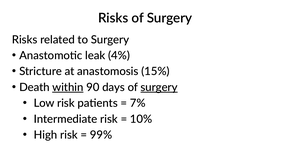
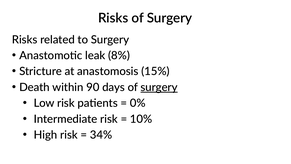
4%: 4% -> 8% (119, 55)
within underline: present -> none (68, 87)
7%: 7% -> 0% (138, 103)
99%: 99% -> 34% (101, 135)
